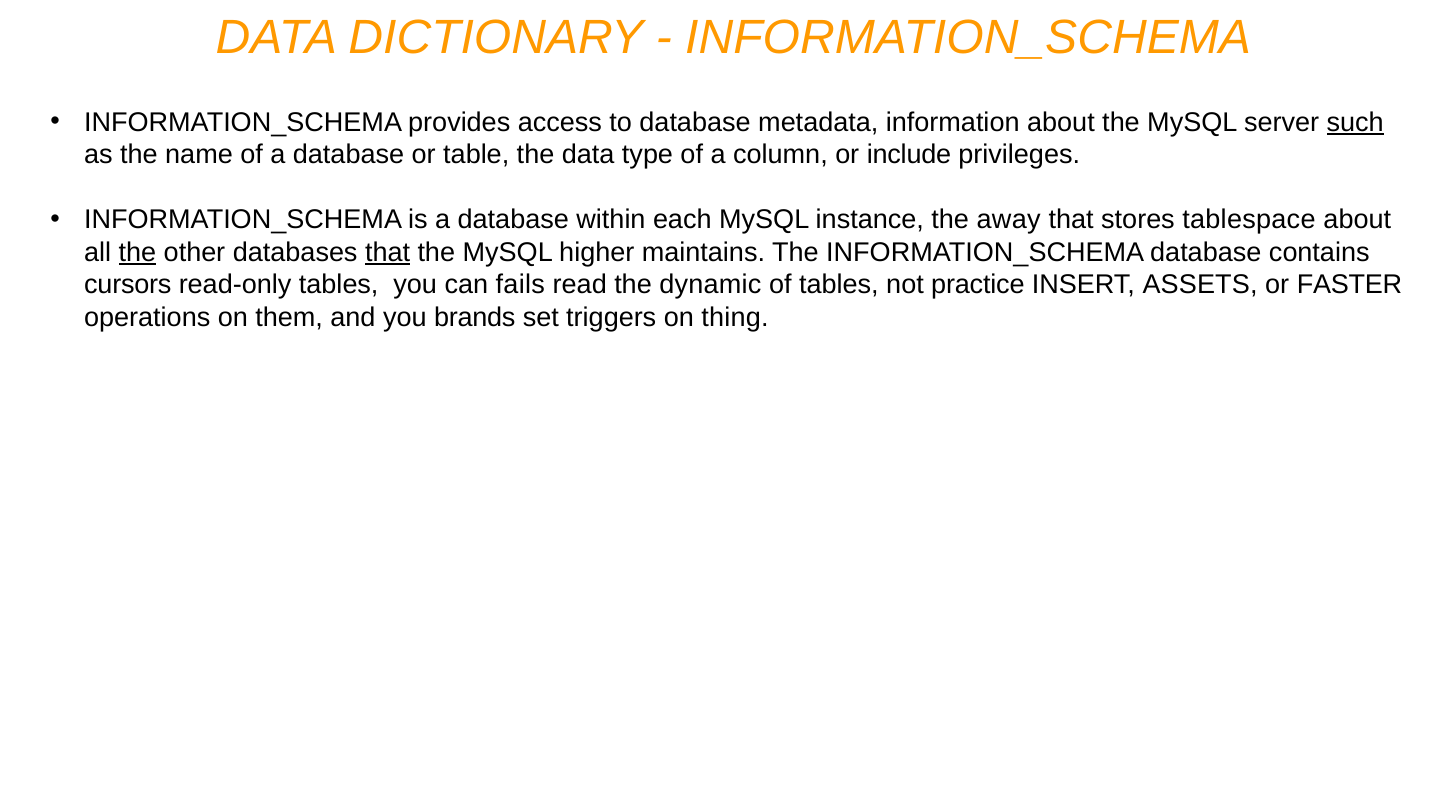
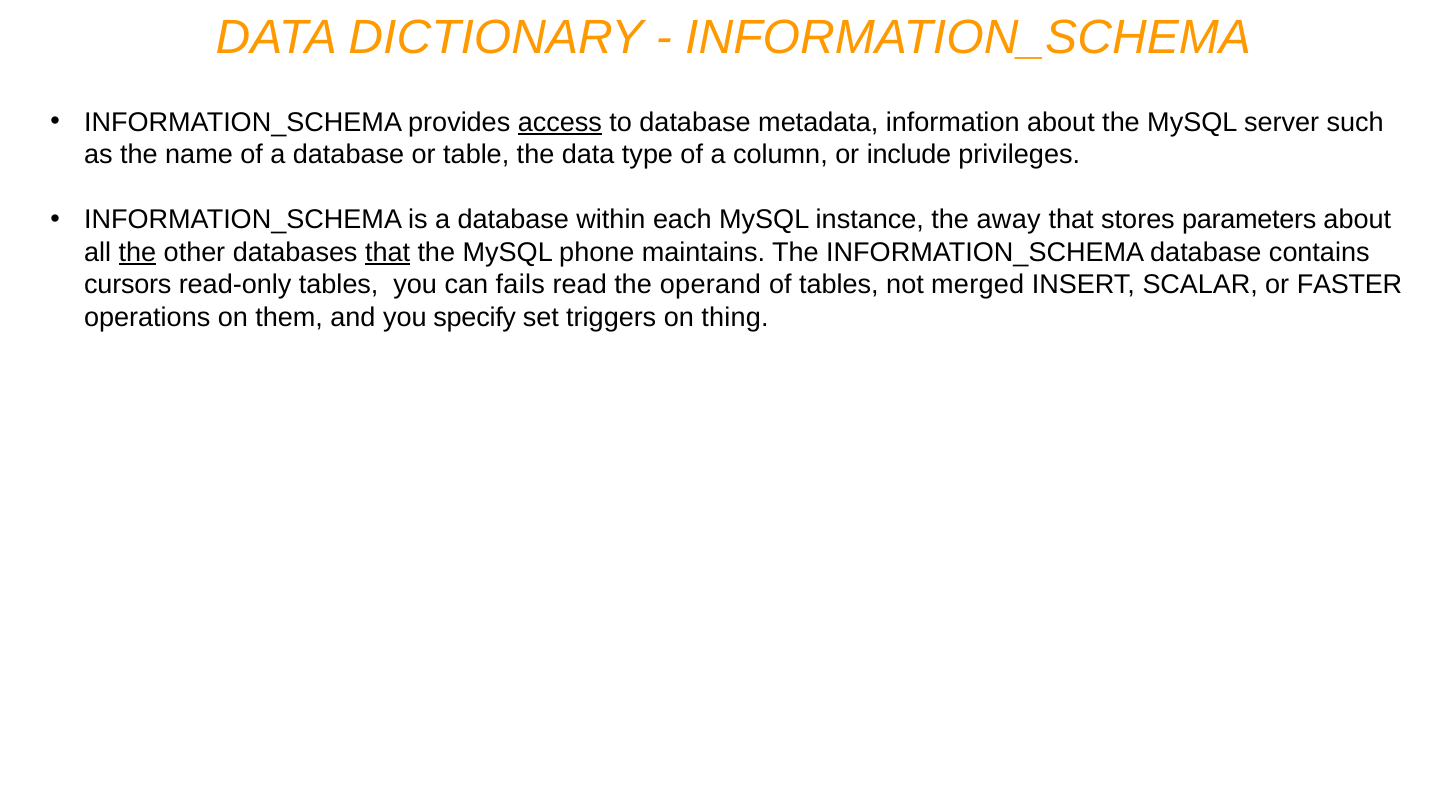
access underline: none -> present (560, 123)
such underline: present -> none (1355, 123)
tablespace: tablespace -> parameters (1249, 220)
higher: higher -> phone (597, 252)
dynamic: dynamic -> operand (710, 285)
practice: practice -> merged (978, 285)
ASSETS: ASSETS -> SCALAR (1200, 285)
brands: brands -> specify (475, 317)
